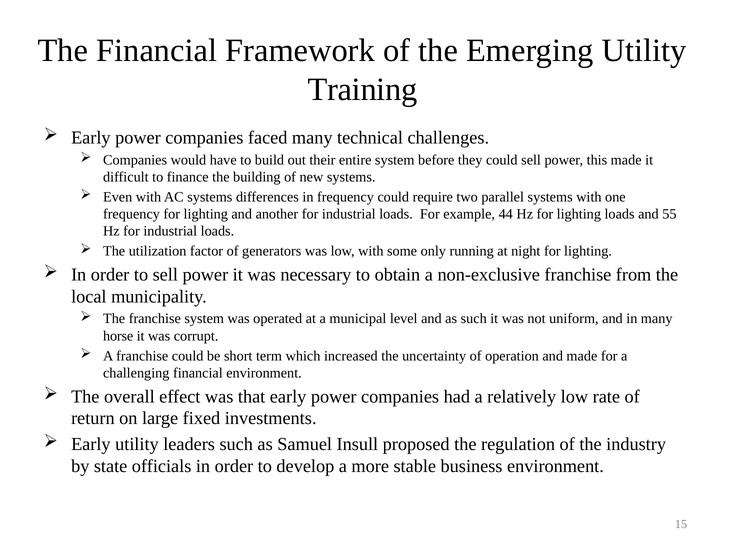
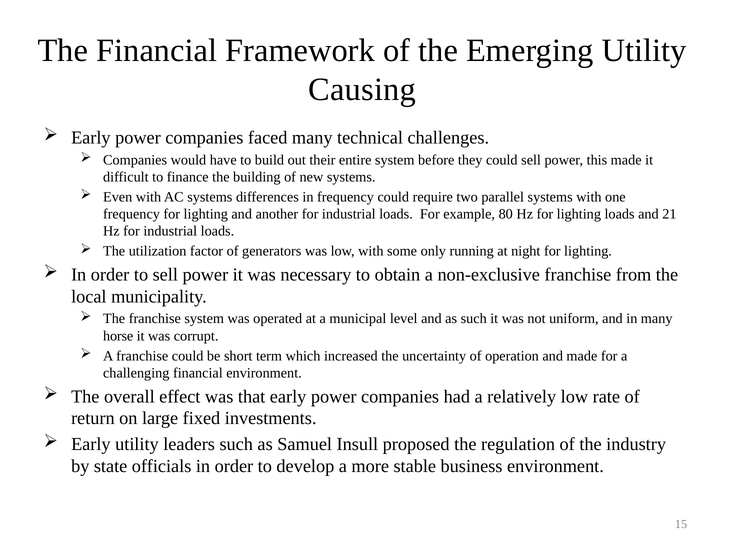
Training: Training -> Causing (362, 89)
44: 44 -> 80 (506, 214)
55: 55 -> 21 (669, 214)
